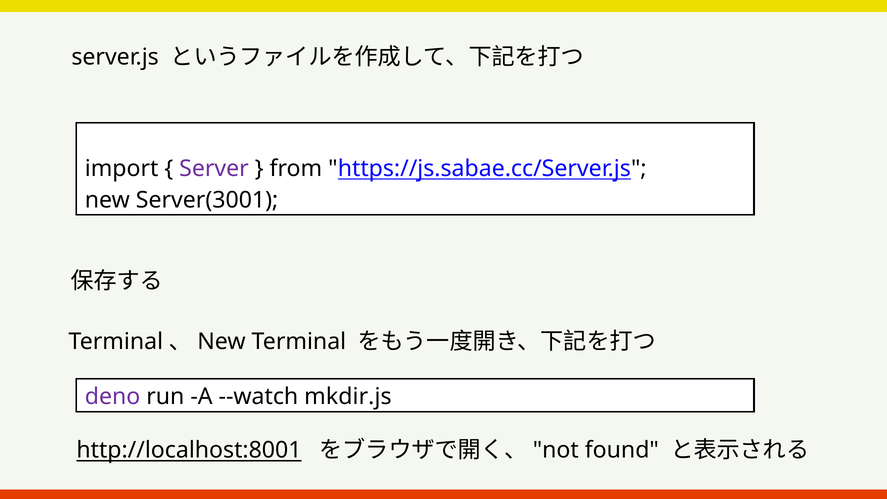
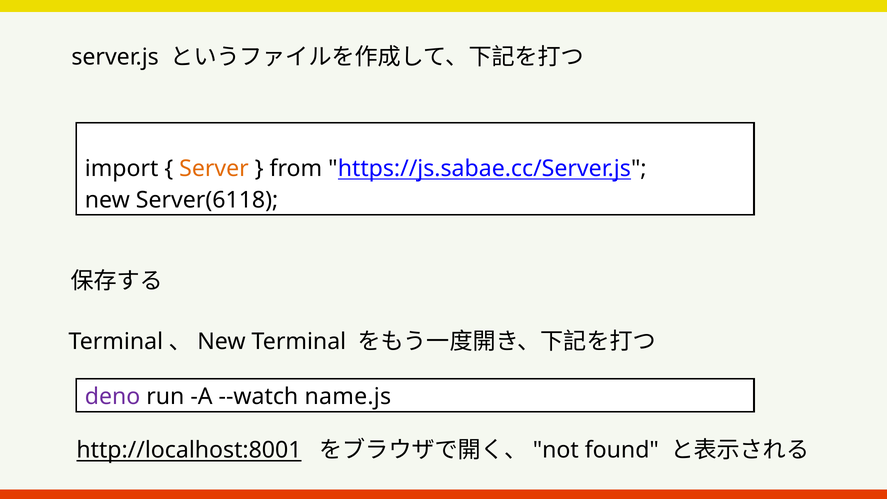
Server colour: purple -> orange (214, 168)
Server(3001: Server(3001 -> Server(6118 (207, 200)
mkdir.js: mkdir.js -> name.js (348, 397)
